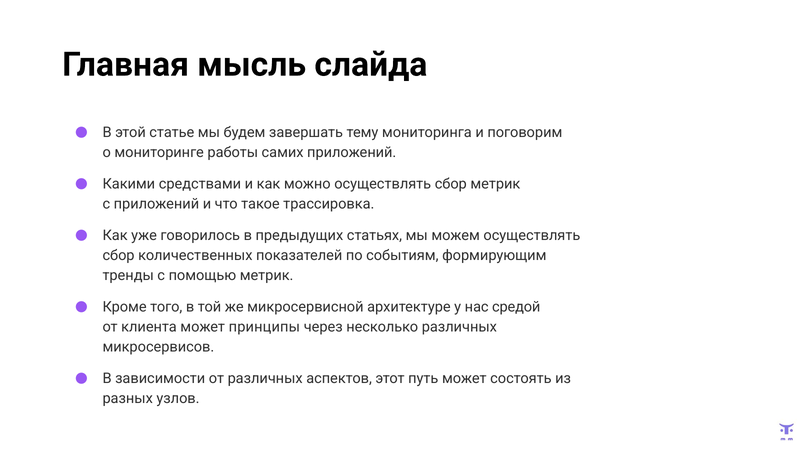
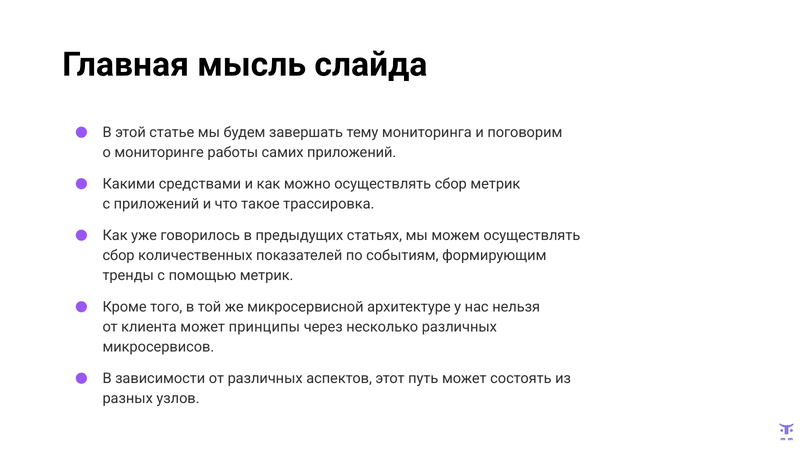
средой: средой -> нельзя (516, 307)
